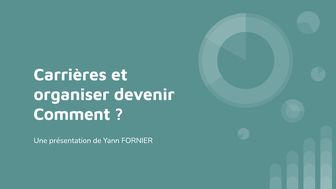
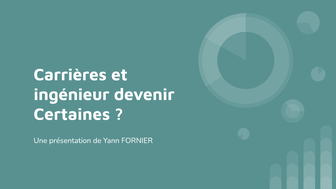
organiser: organiser -> ingénieur (72, 95)
Comment: Comment -> Certaines (72, 114)
